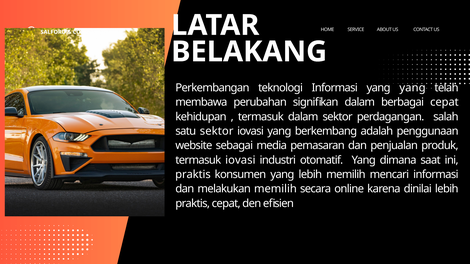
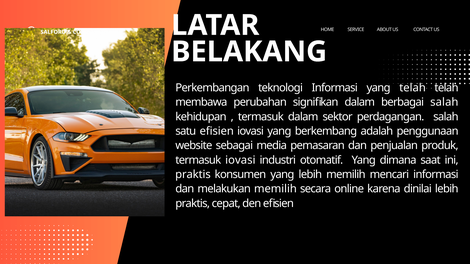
yang yang: yang -> telah (413, 88)
berbagai cepat: cepat -> salah (444, 102)
satu sektor: sektor -> efisien (217, 131)
